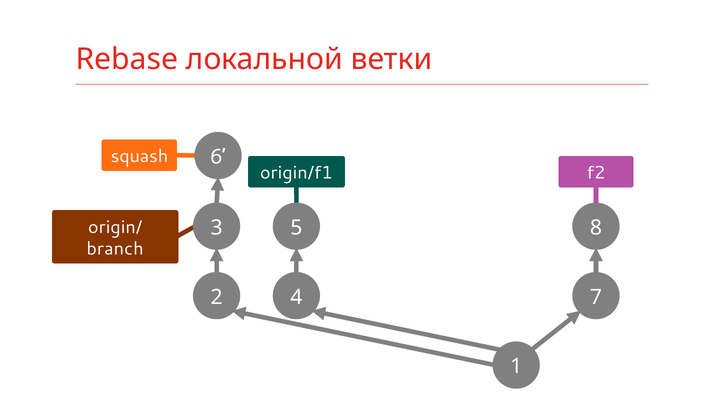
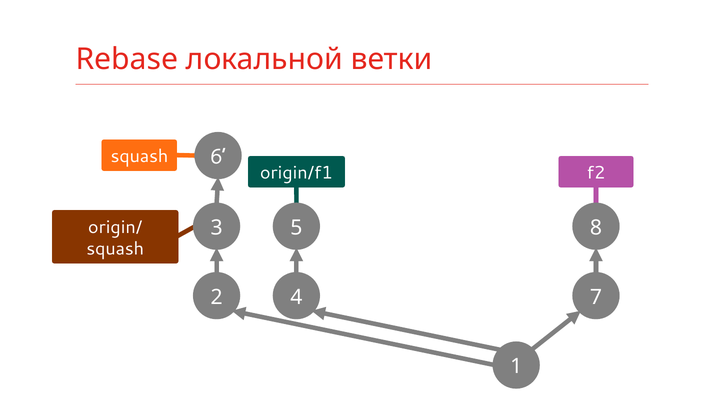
branch: branch -> squash (115, 249)
